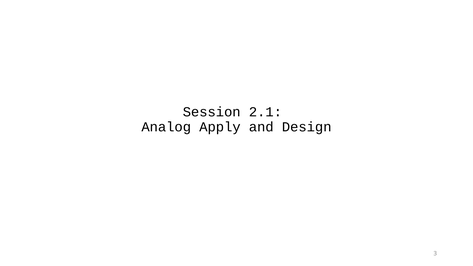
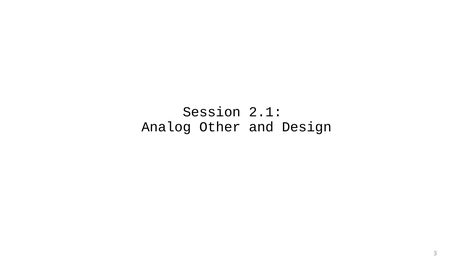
Apply: Apply -> Other (220, 127)
